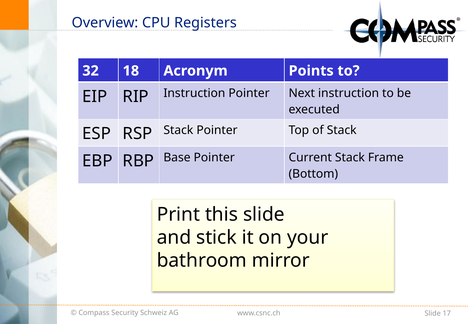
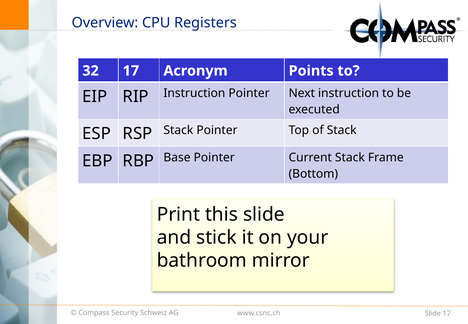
32 18: 18 -> 17 (131, 71)
